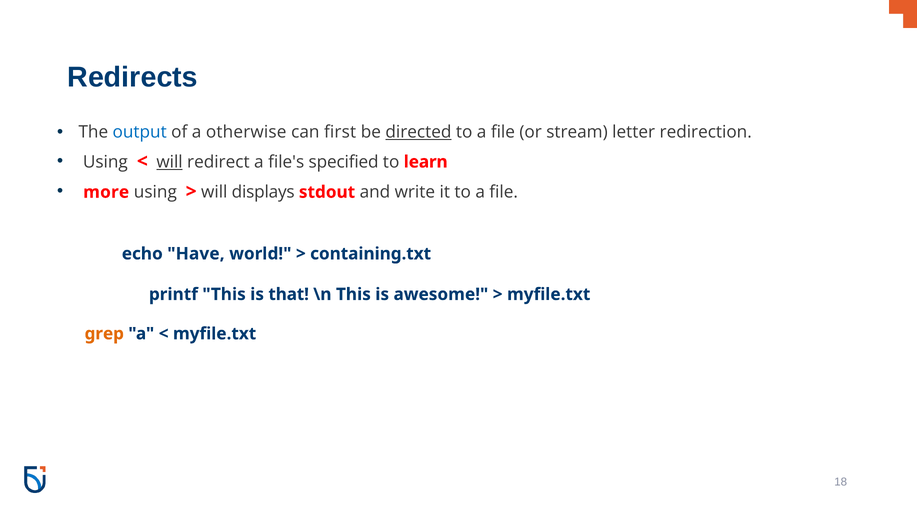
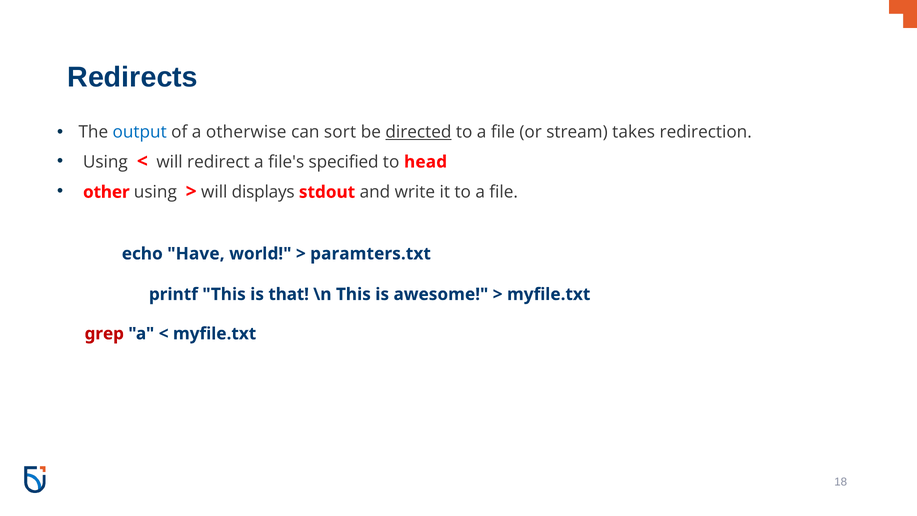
first: first -> sort (340, 132)
letter: letter -> takes (634, 132)
will underline: present -> none (170, 162)
learn: learn -> head (426, 162)
more: more -> other (106, 192)
containing.txt: containing.txt -> paramters.txt (371, 254)
grep colour: orange -> red (104, 334)
